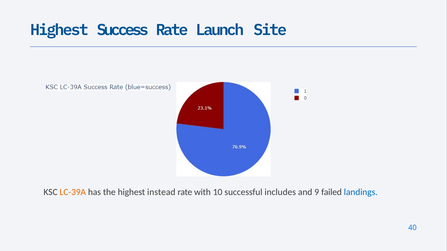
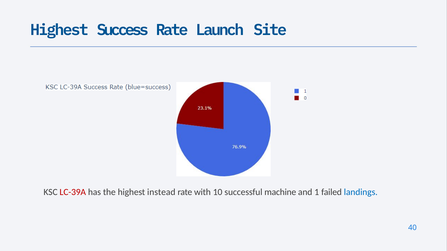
LC-39A colour: orange -> red (73, 193)
includes: includes -> machine (280, 193)
9: 9 -> 1 (317, 193)
